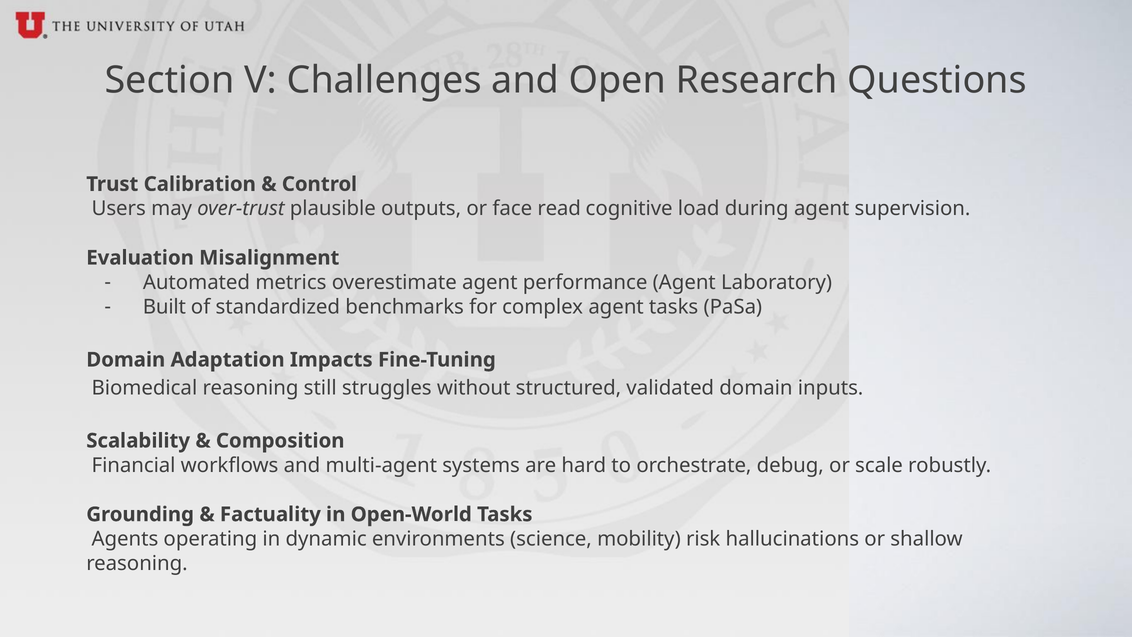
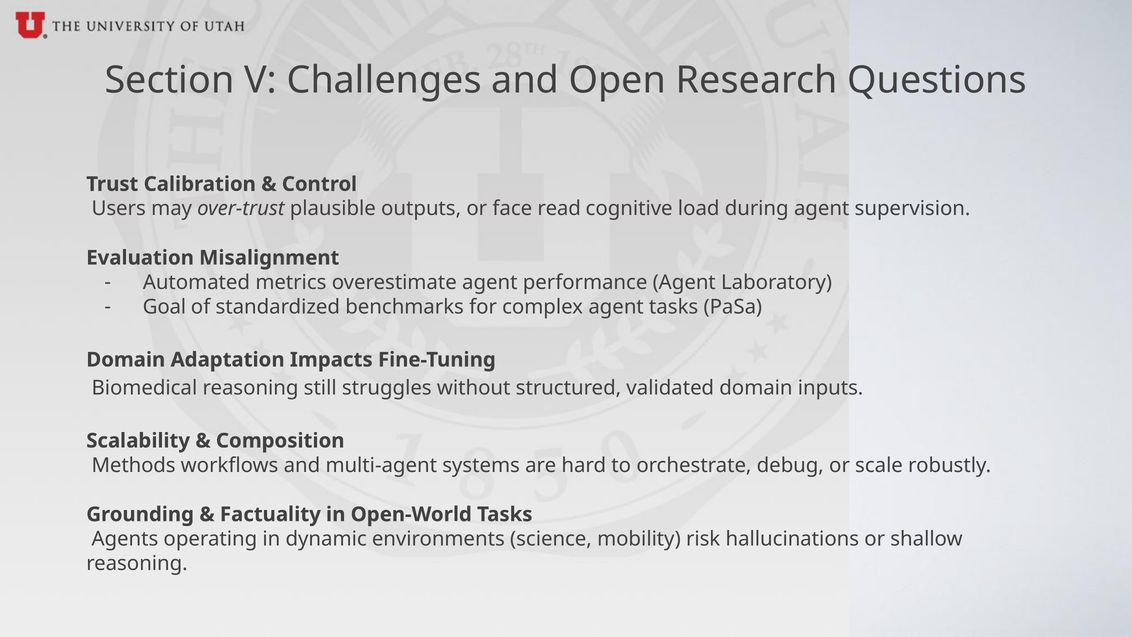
Built: Built -> Goal (164, 307)
Financial: Financial -> Methods (134, 465)
